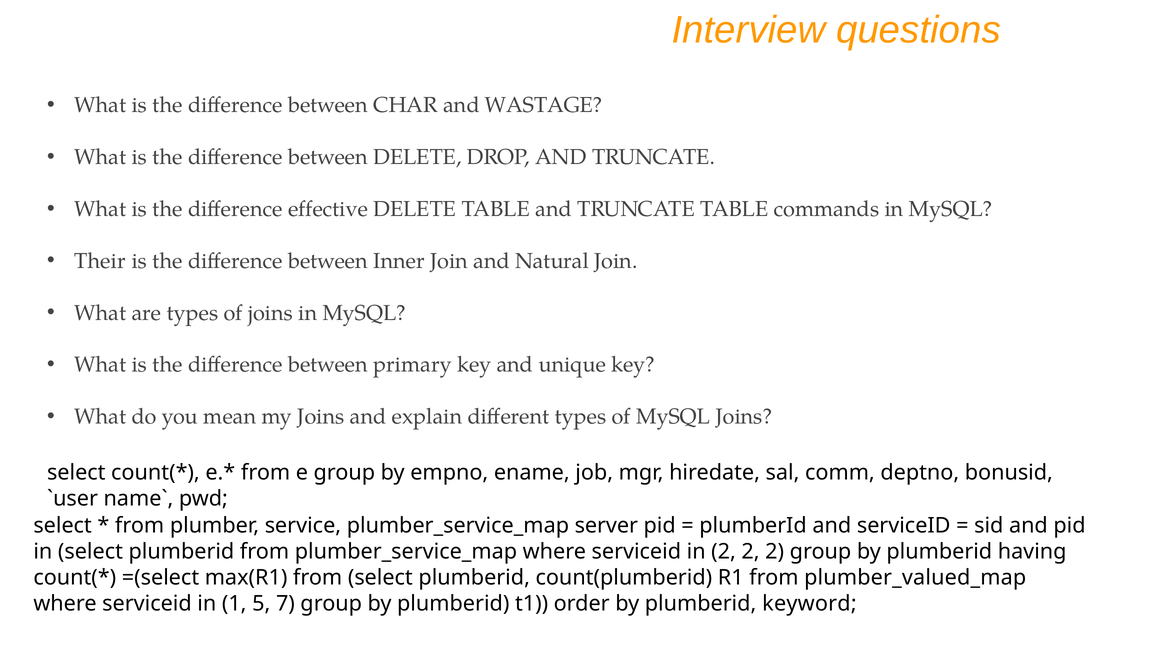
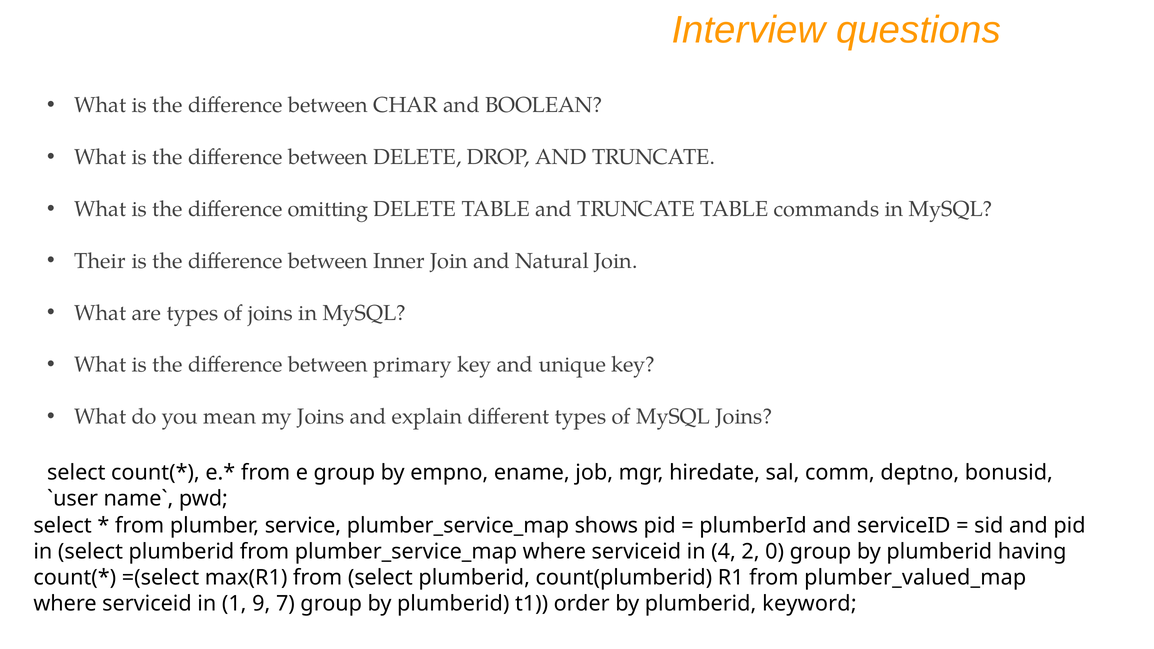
WASTAGE: WASTAGE -> BOOLEAN (544, 105)
effective: effective -> omitting (328, 209)
server: server -> shows (606, 526)
in 2: 2 -> 4 (724, 552)
2: 2 -> 0 (775, 552)
5: 5 -> 9 (261, 604)
